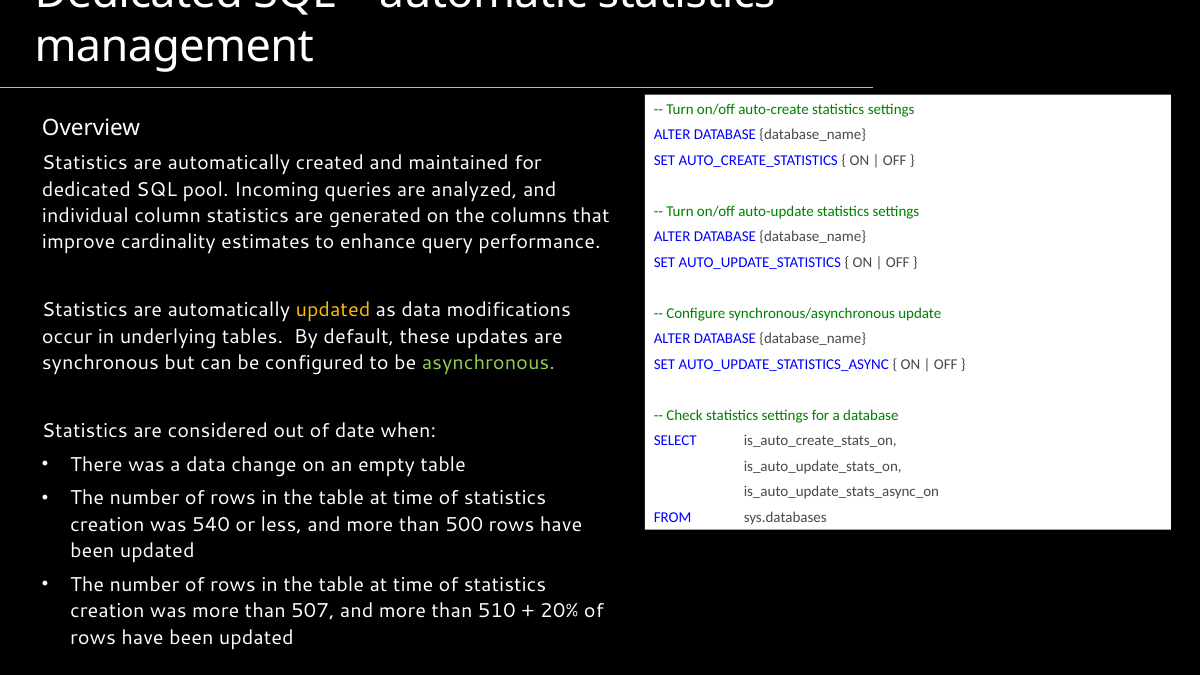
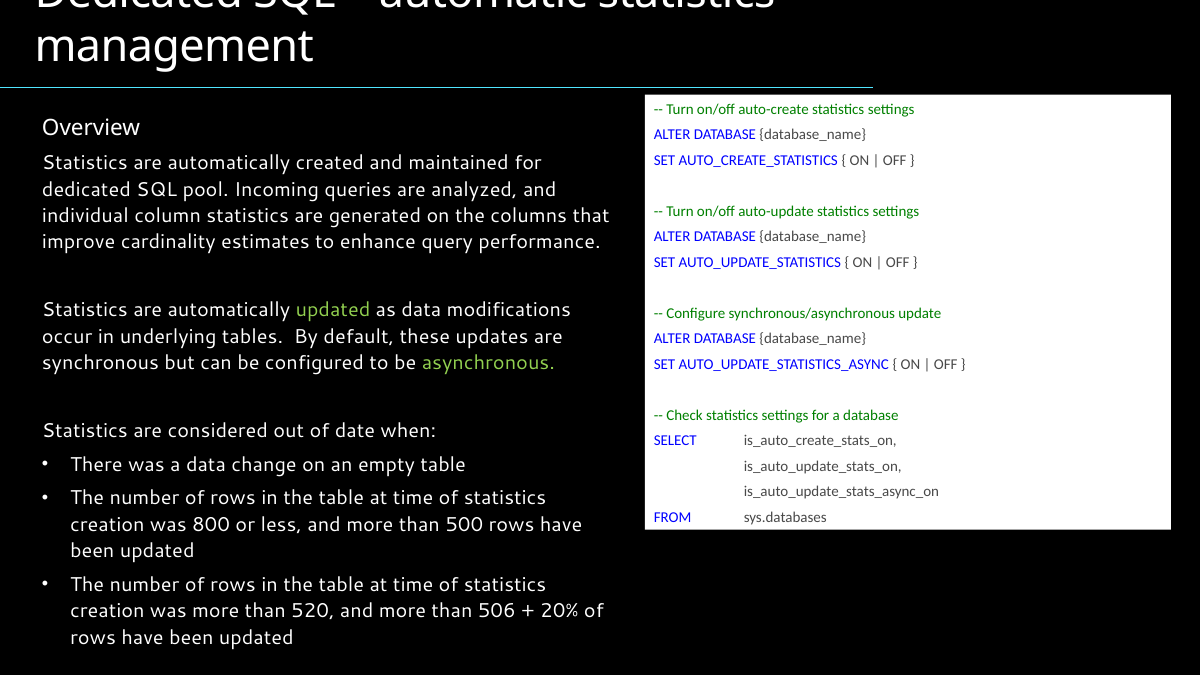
updated colour: yellow -> light green (333, 310)
540: 540 -> 800 (211, 525)
507: 507 -> 520 (313, 611)
510: 510 -> 506 (497, 611)
